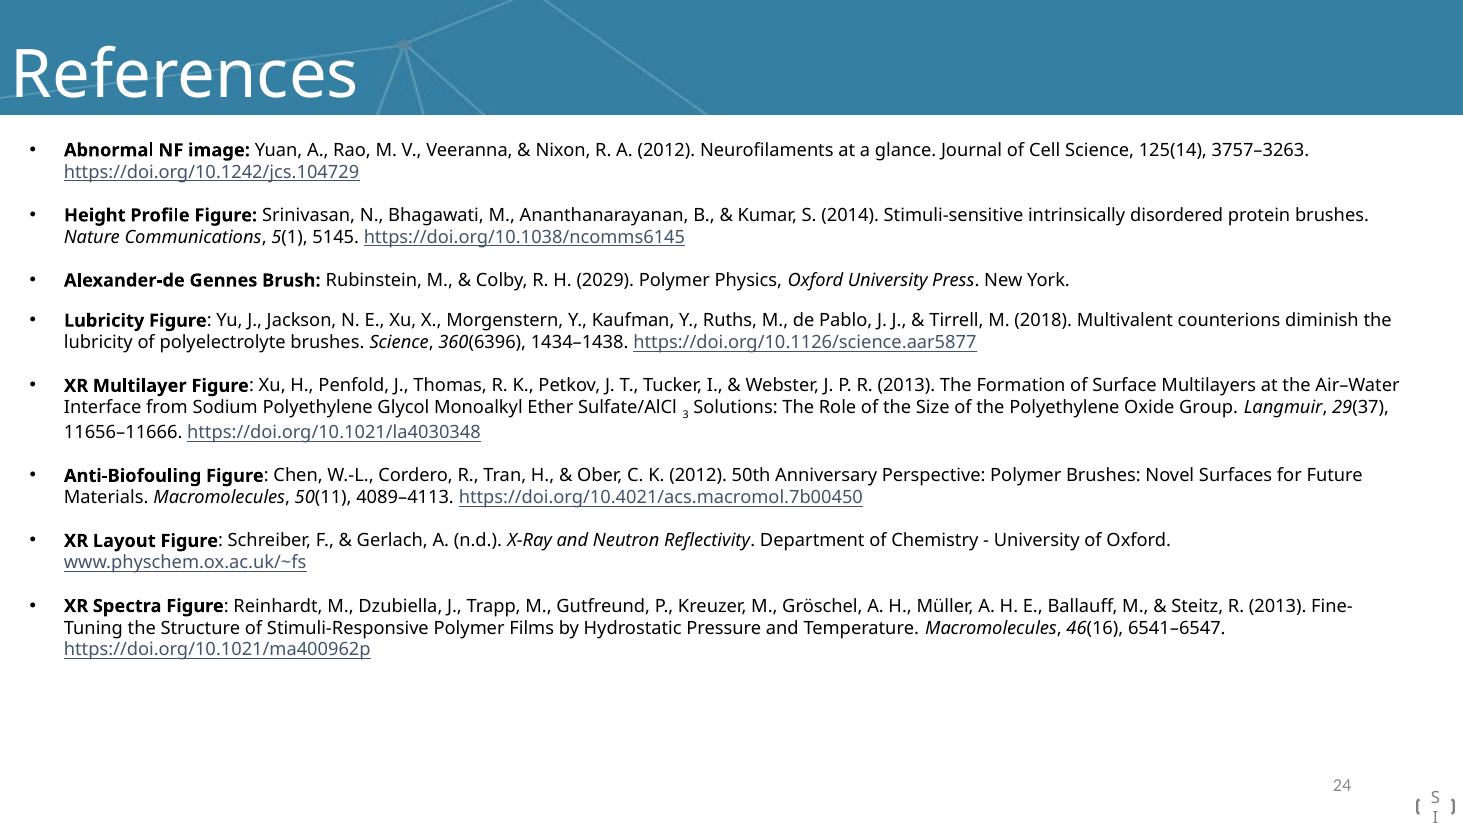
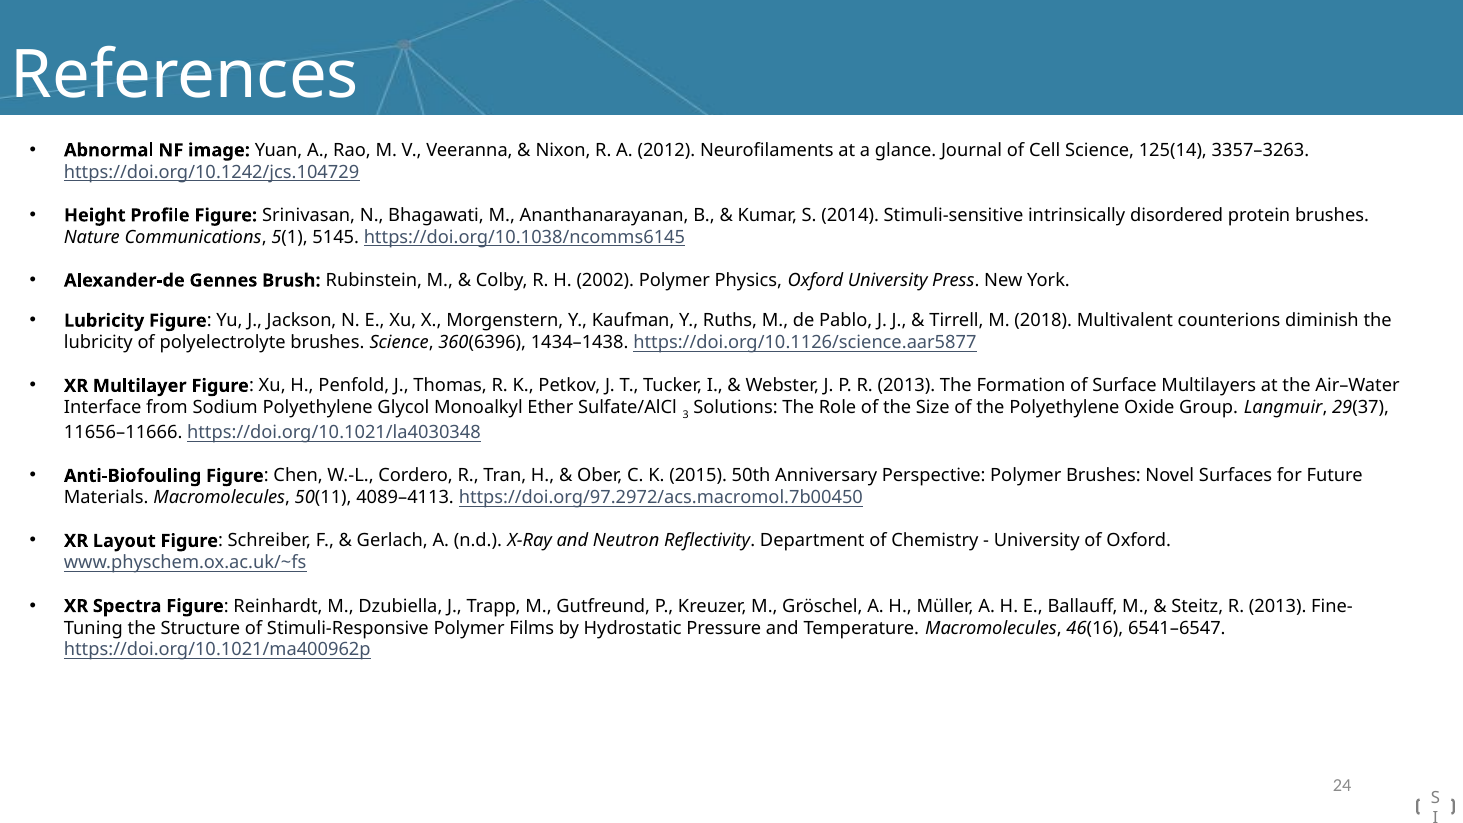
3757–3263: 3757–3263 -> 3357–3263 (1260, 150)
2029: 2029 -> 2002 (605, 280)
K 2012: 2012 -> 2015 (698, 476)
https://doi.org/10.4021/acs.macromol.7b00450: https://doi.org/10.4021/acs.macromol.7b00450 -> https://doi.org/97.2972/acs.macromol.7b00450 (661, 498)
